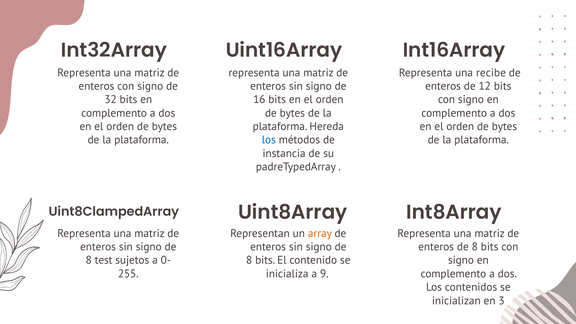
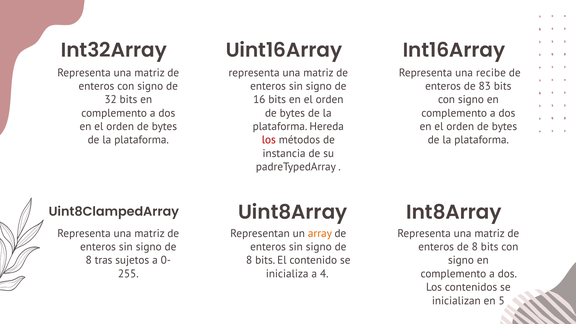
12: 12 -> 83 (485, 86)
los colour: blue -> red (269, 140)
test: test -> tras (104, 260)
9: 9 -> 4 (324, 274)
3: 3 -> 5 (502, 301)
